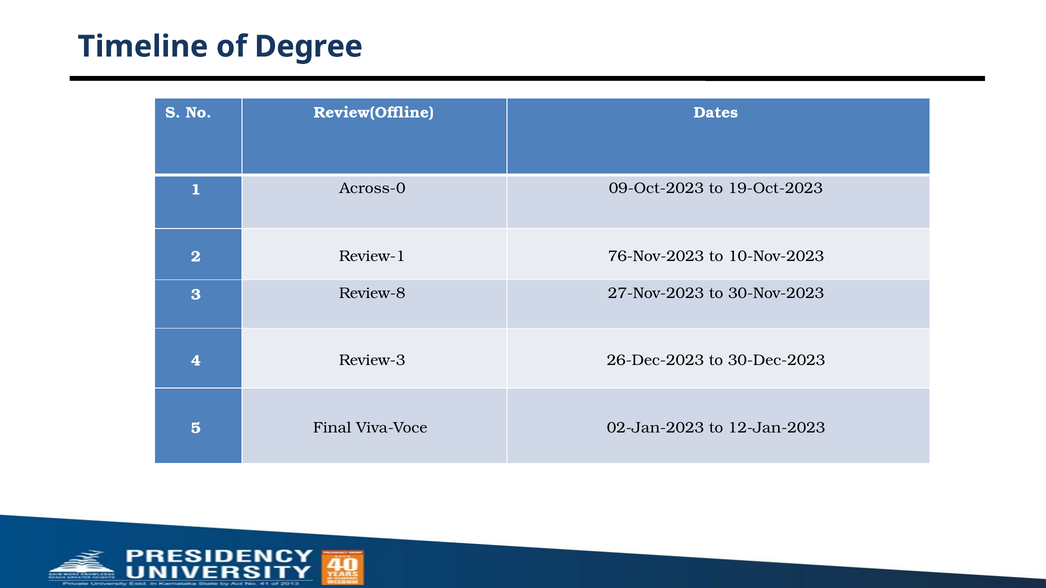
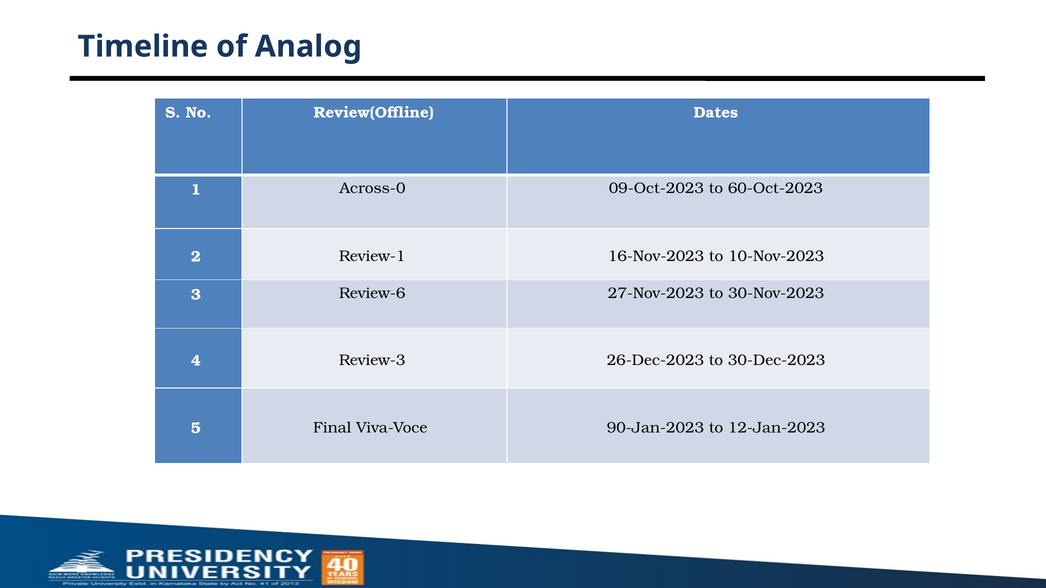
Degree: Degree -> Analog (308, 47)
19-Oct-2023: 19-Oct-2023 -> 60-Oct-2023 (775, 188)
76-Nov-2023: 76-Nov-2023 -> 16-Nov-2023 (656, 256)
Review-8: Review-8 -> Review-6 (372, 293)
02-Jan-2023: 02-Jan-2023 -> 90-Jan-2023 (655, 428)
